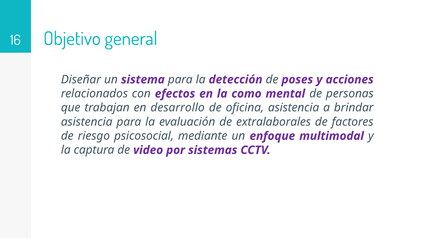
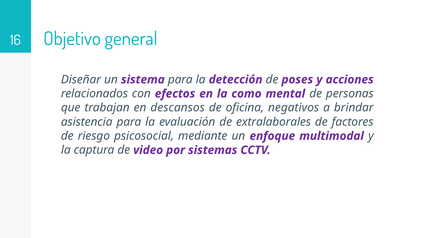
desarrollo: desarrollo -> descansos (178, 108)
oficina asistencia: asistencia -> negativos (294, 108)
